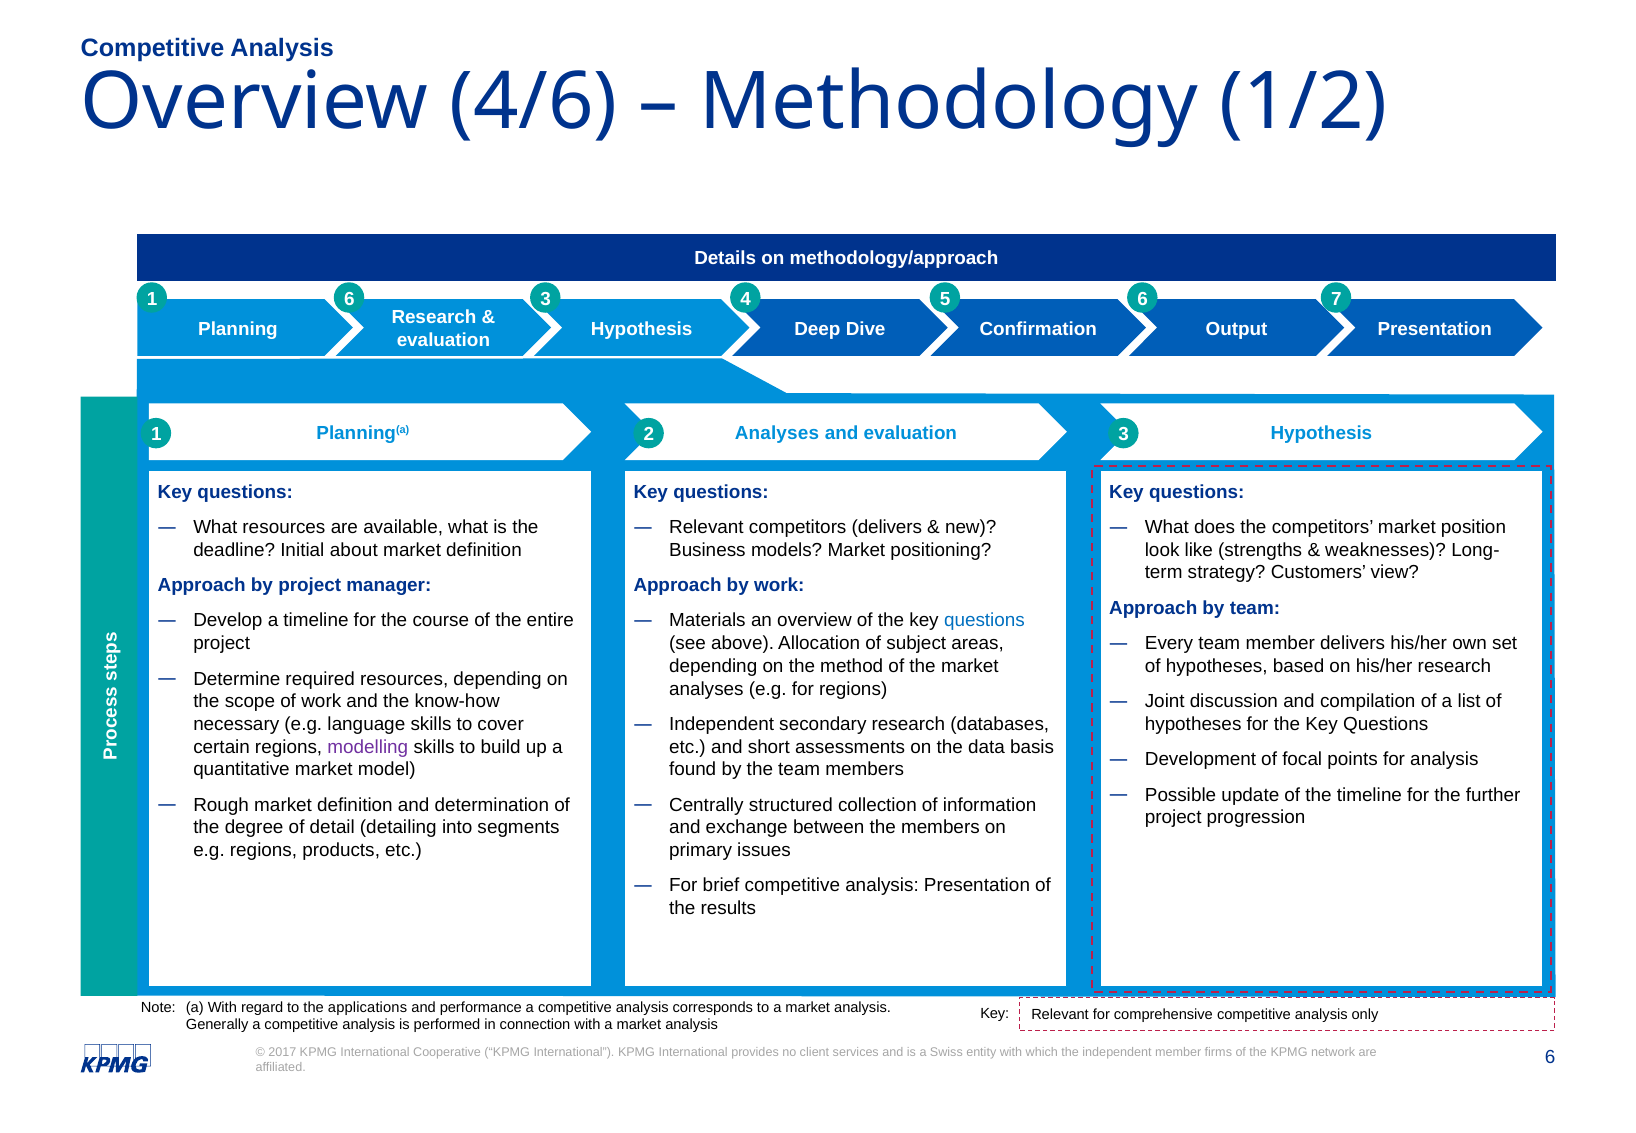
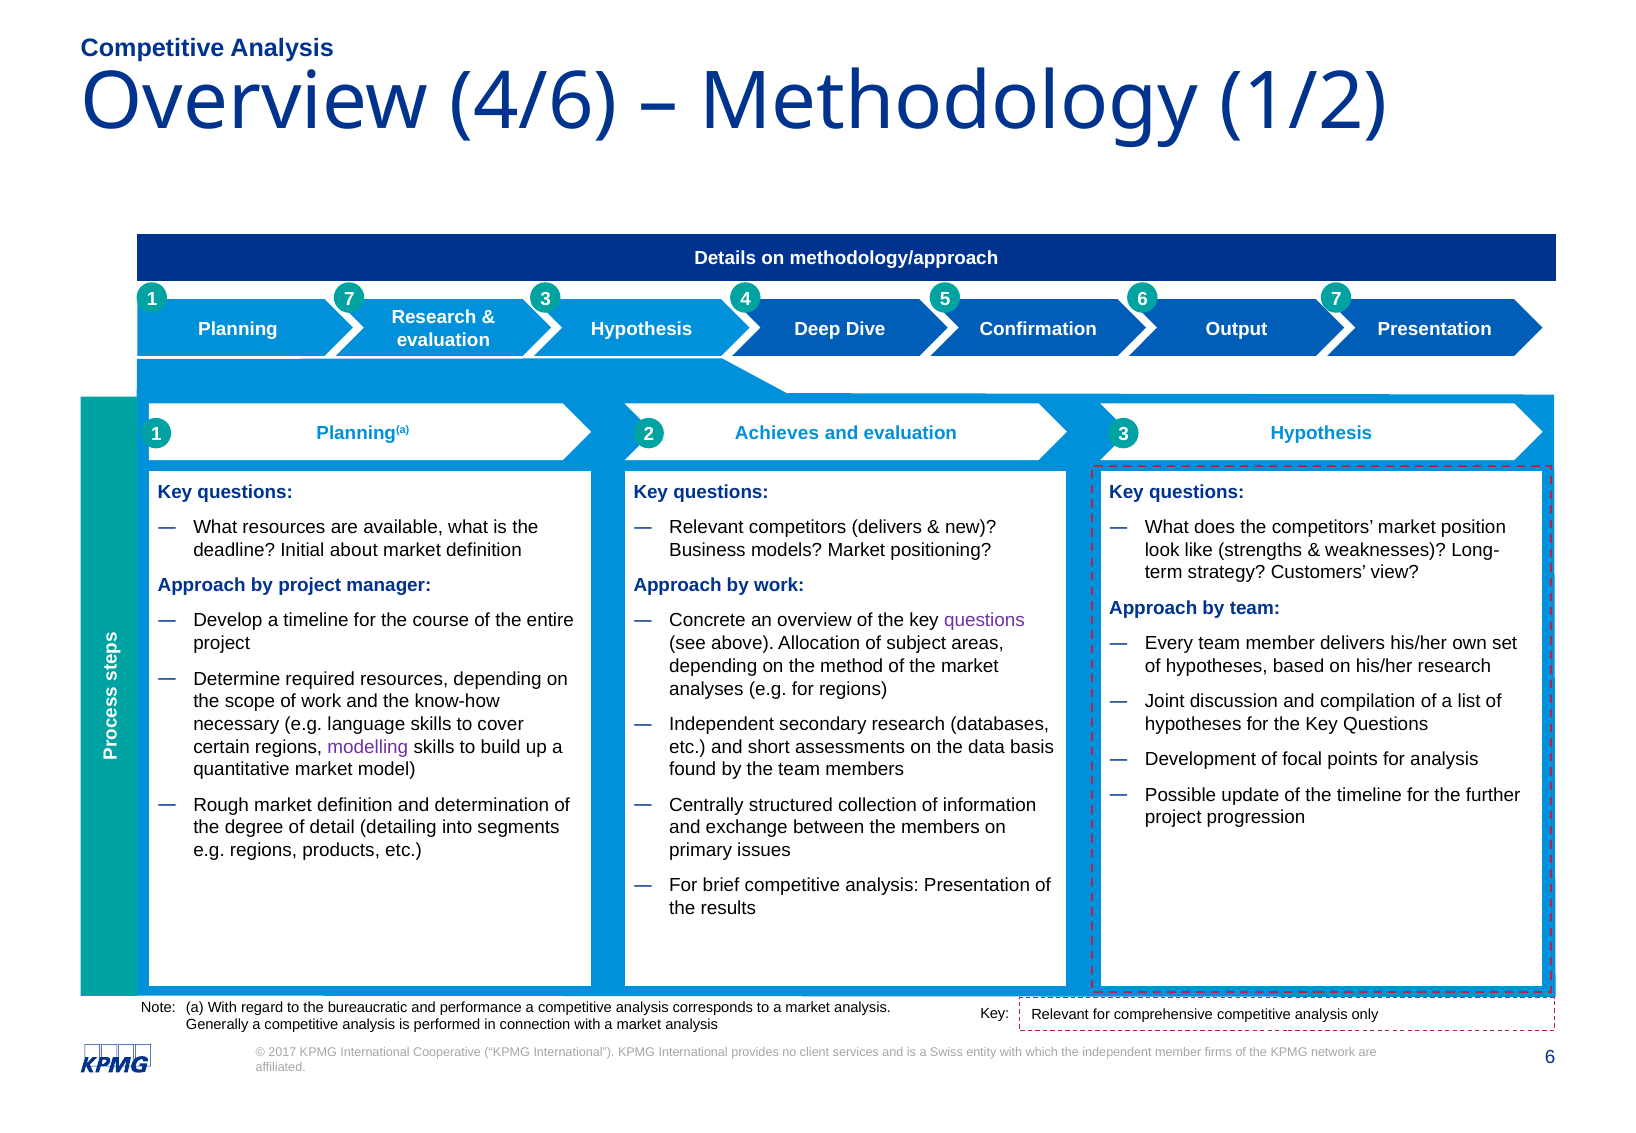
1 6: 6 -> 7 (349, 299)
Planning(a Analyses: Analyses -> Achieves (777, 433)
Materials: Materials -> Concrete (707, 620)
questions colour: blue -> purple (984, 620)
applications: applications -> bureaucratic (368, 1007)
